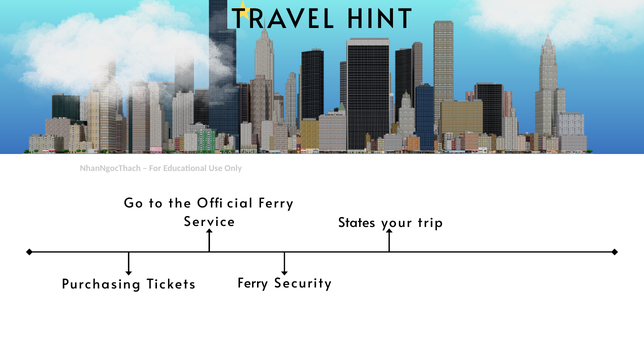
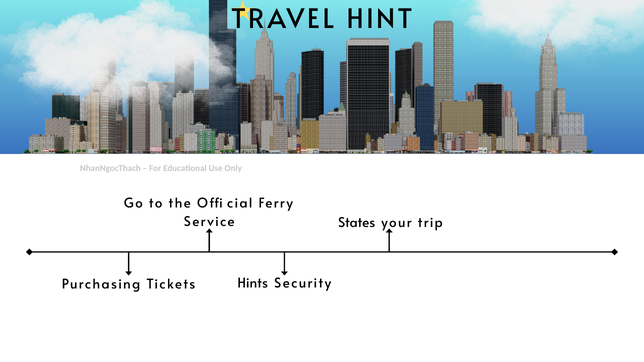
Tickets Ferry: Ferry -> Hints (253, 283)
